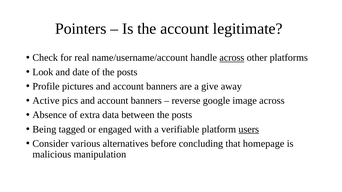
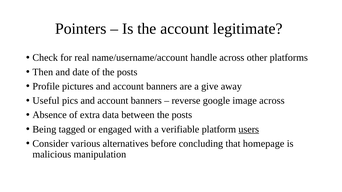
across underline: present -> none (232, 58)
Look: Look -> Then (43, 72)
Active: Active -> Useful (46, 101)
